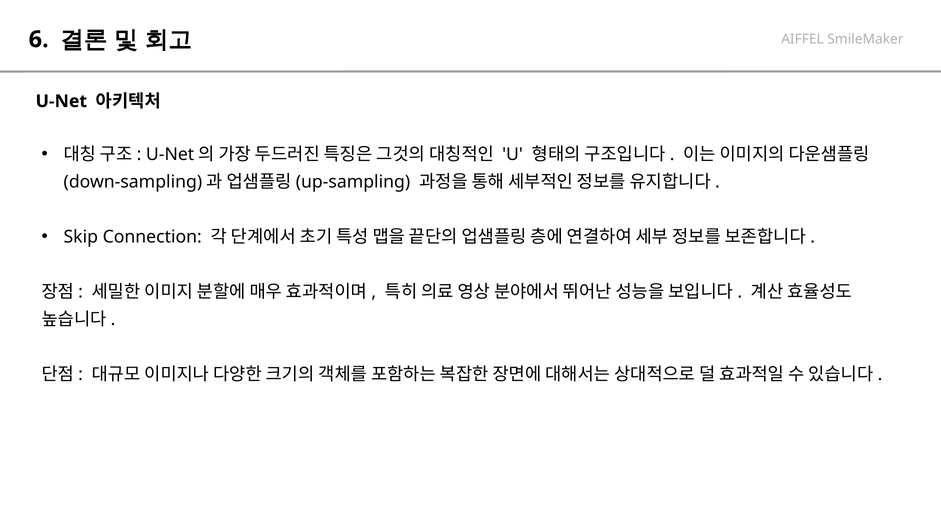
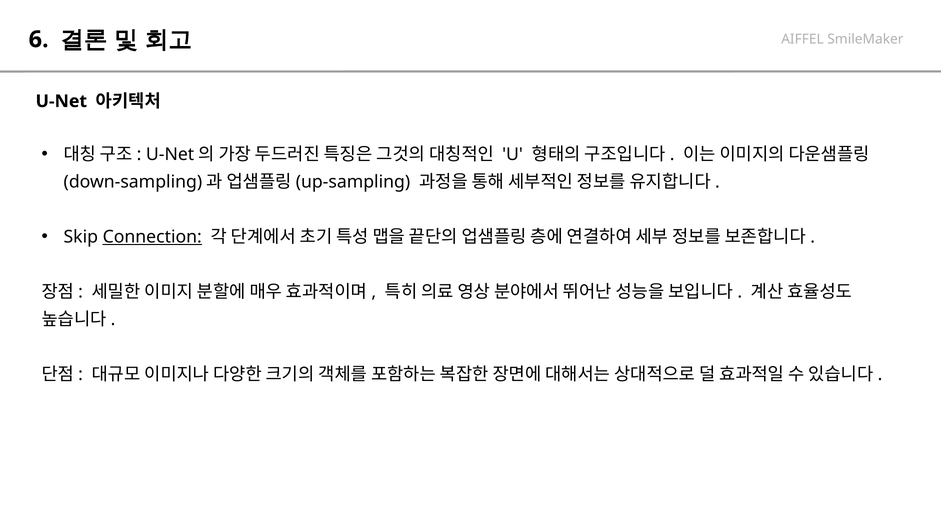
Connection underline: none -> present (152, 237)
